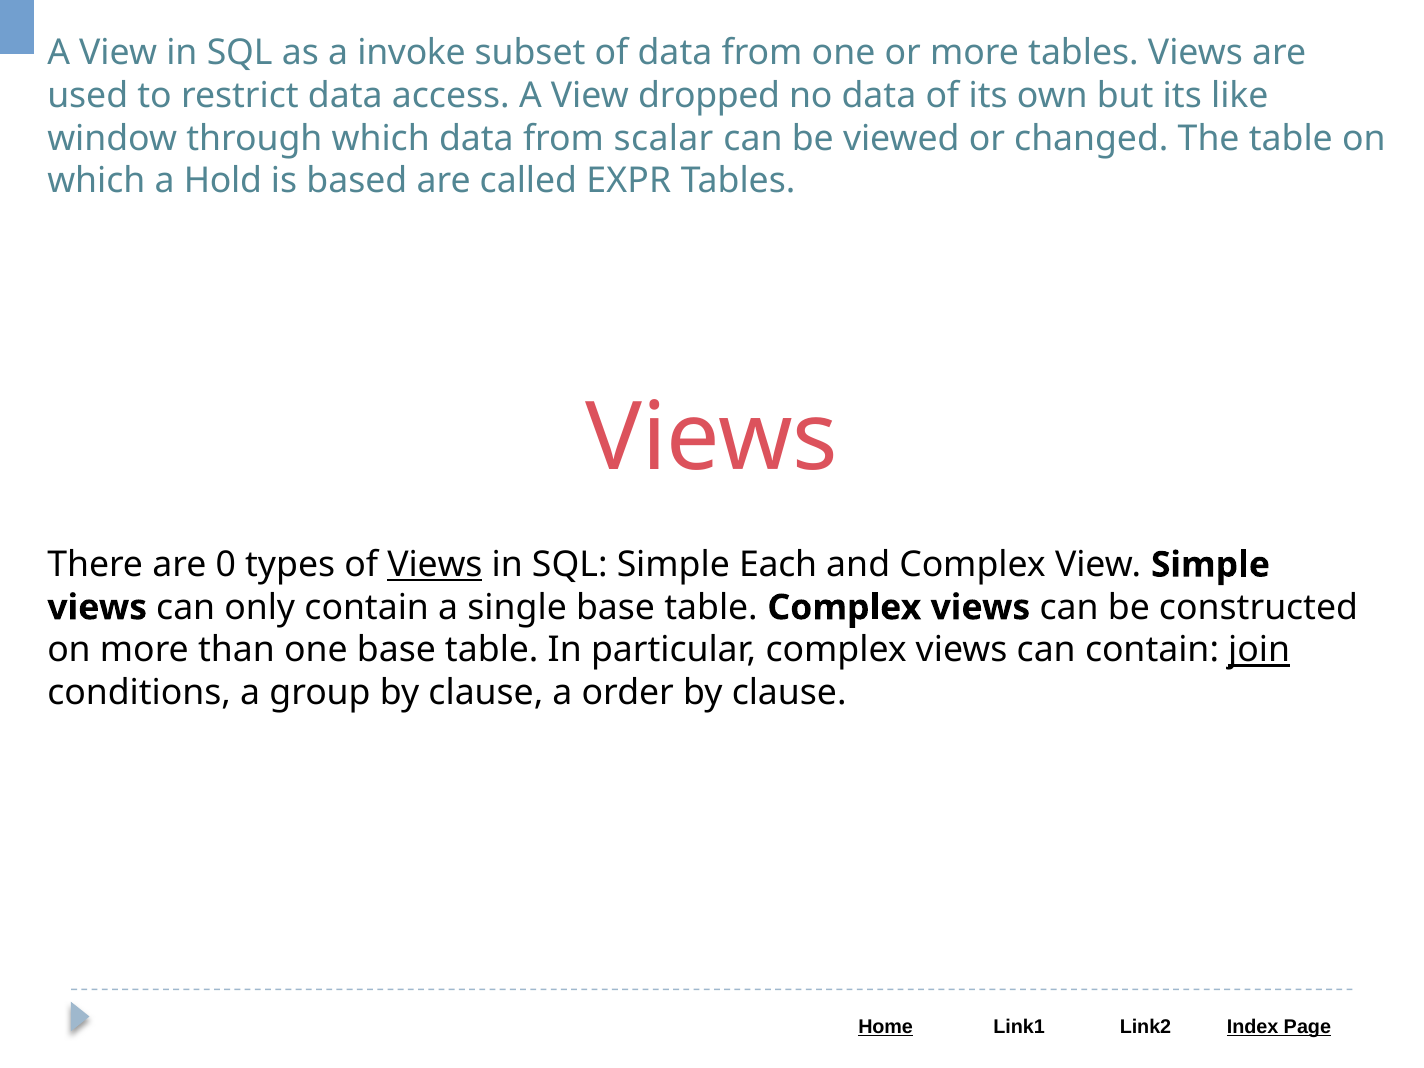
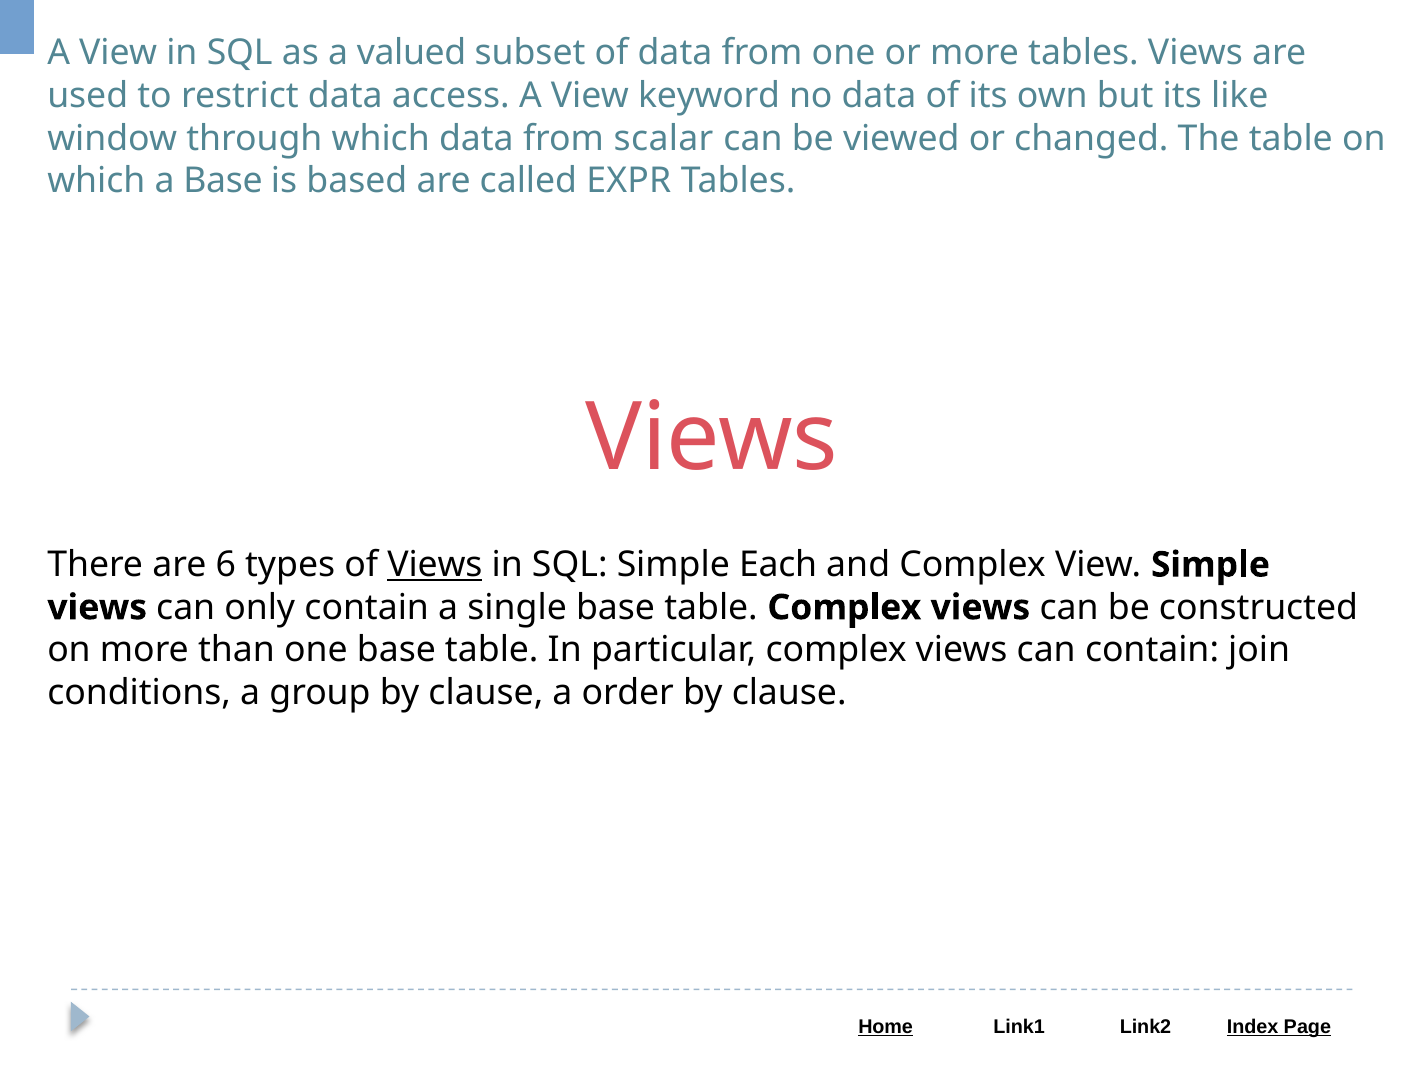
invoke: invoke -> valued (412, 53)
dropped: dropped -> keyword (709, 96)
a Hold: Hold -> Base (223, 181)
0: 0 -> 6 (226, 565)
join underline: present -> none (1259, 650)
